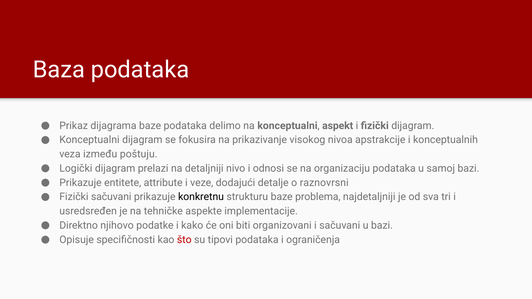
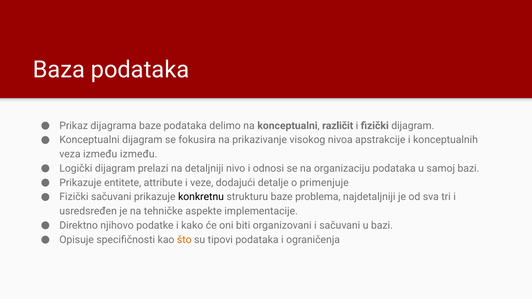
aspekt: aspekt -> različit (338, 126)
između poštuju: poštuju -> između (139, 154)
raznovrsni: raznovrsni -> primenjuje (324, 183)
što colour: red -> orange (184, 240)
